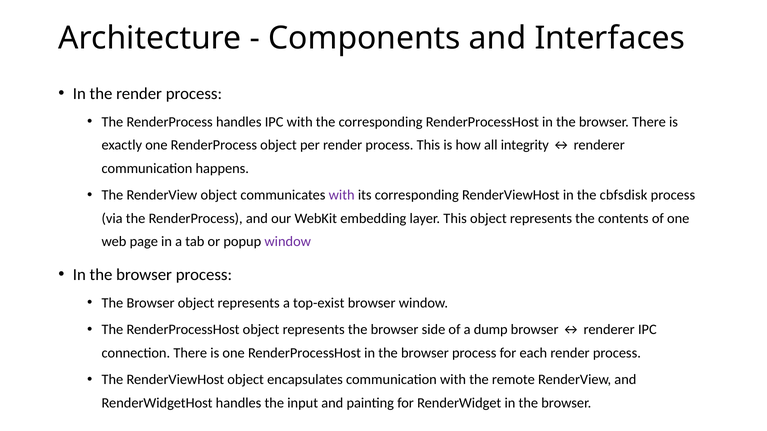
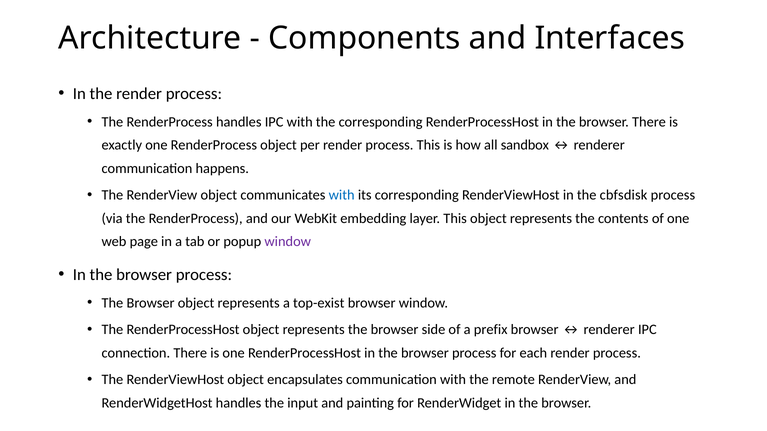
integrity: integrity -> sandbox (525, 145)
with colour: purple -> blue (342, 195)
dump: dump -> prefix (491, 330)
